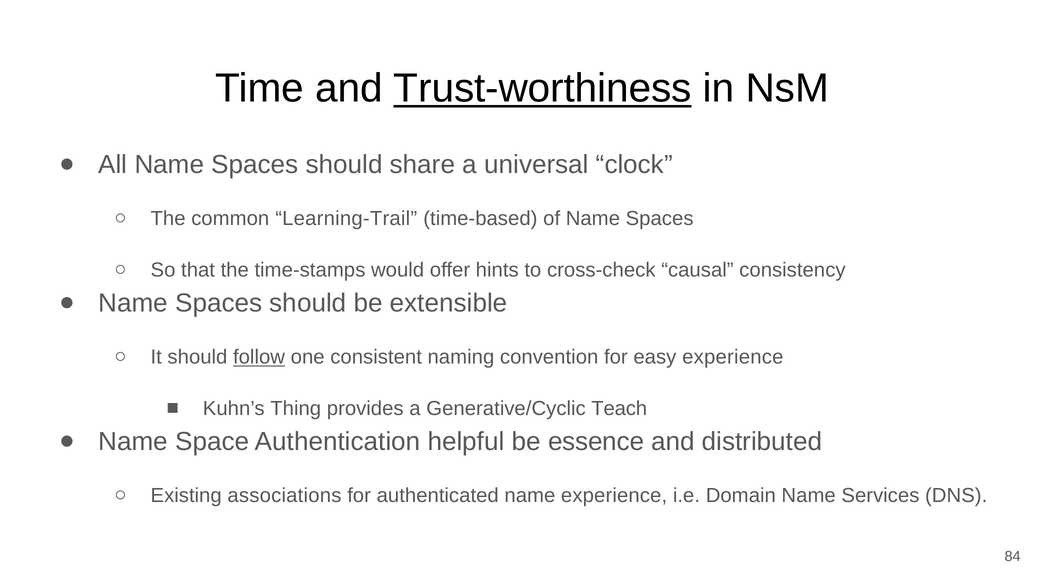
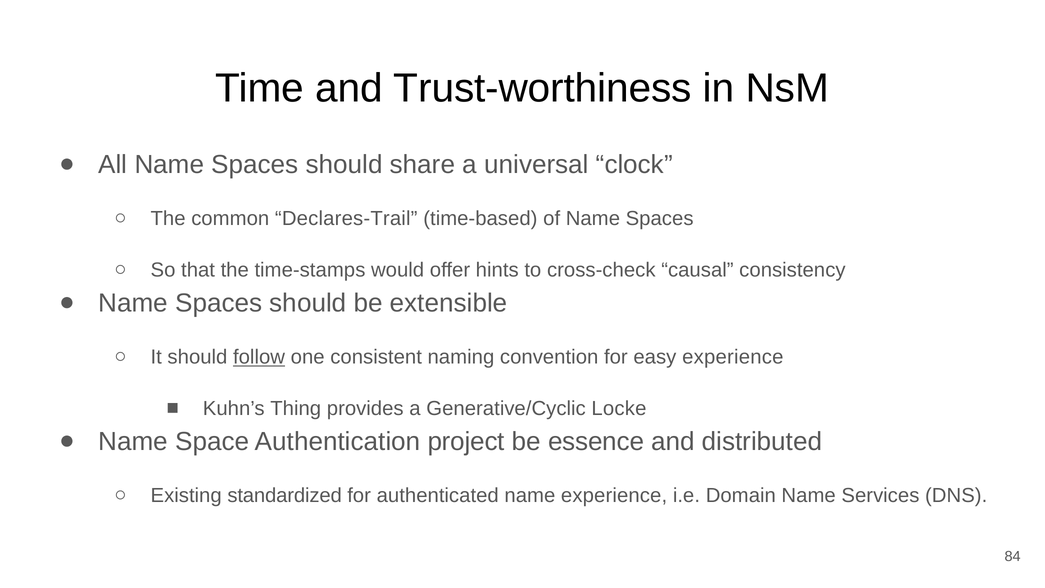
Trust-worthiness underline: present -> none (543, 89)
Learning-Trail: Learning-Trail -> Declares-Trail (346, 219)
Teach: Teach -> Locke (619, 408)
helpful: helpful -> project (466, 441)
associations: associations -> standardized (285, 496)
